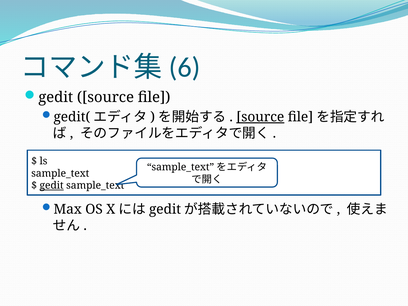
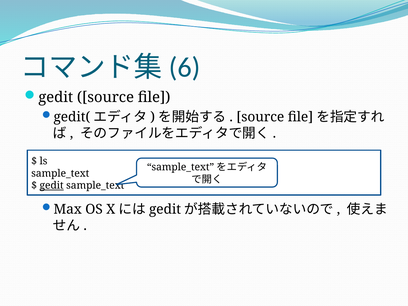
source underline: present -> none (260, 117)
